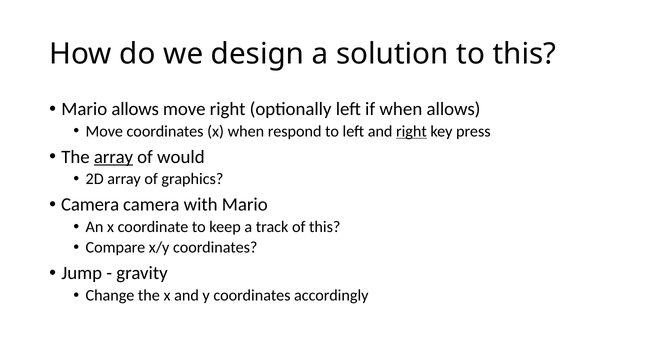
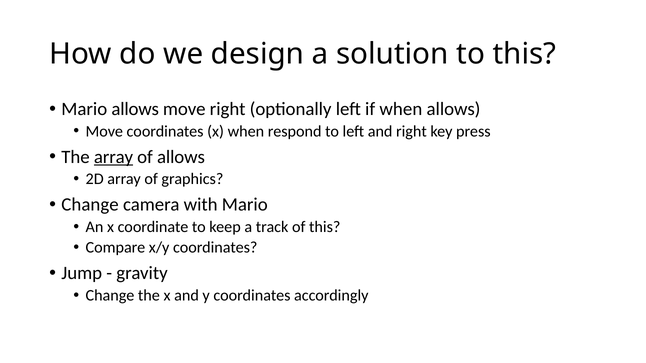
right underline: present -> none (411, 131)
of would: would -> allows (181, 157)
Camera: Camera -> Change (90, 205)
